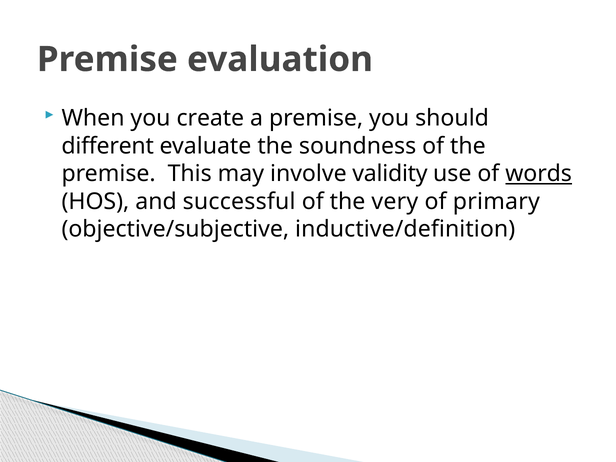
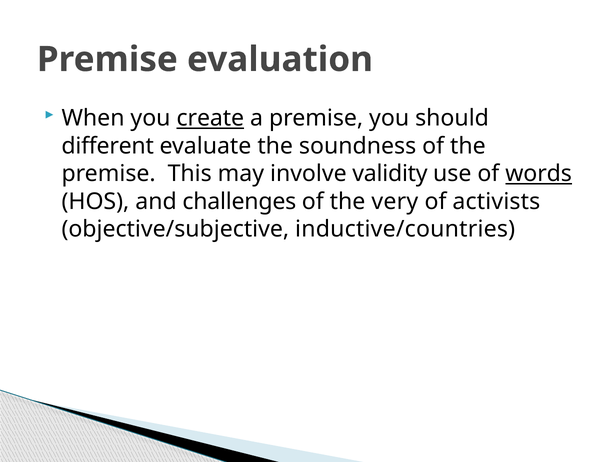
create underline: none -> present (210, 118)
successful: successful -> challenges (239, 202)
primary: primary -> activists (496, 202)
inductive/definition: inductive/definition -> inductive/countries (405, 229)
